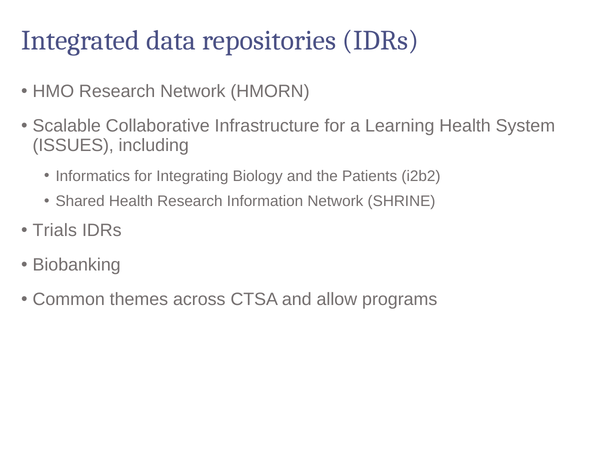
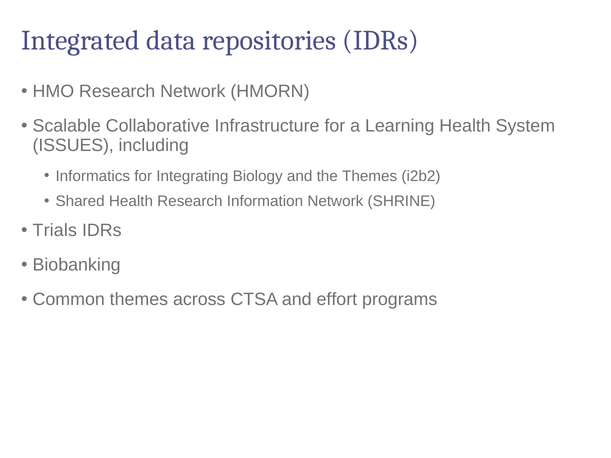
the Patients: Patients -> Themes (370, 176)
allow: allow -> effort (337, 300)
